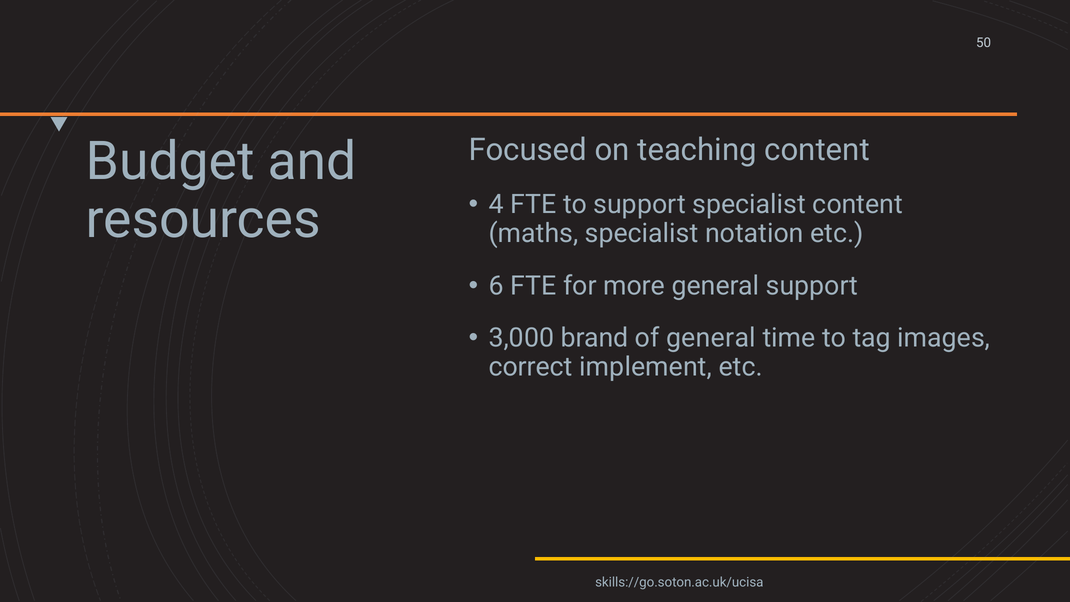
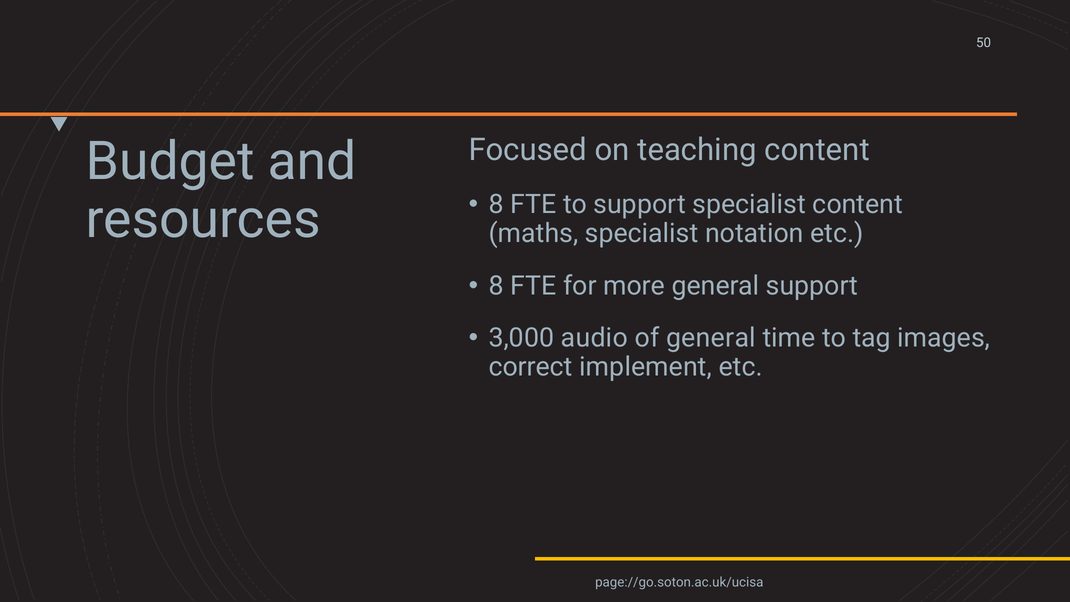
4: 4 -> 8 (496, 205)
6: 6 -> 8 (496, 286)
brand: brand -> audio (594, 338)
skills://go.soton.ac.uk/ucisa: skills://go.soton.ac.uk/ucisa -> page://go.soton.ac.uk/ucisa (679, 582)
